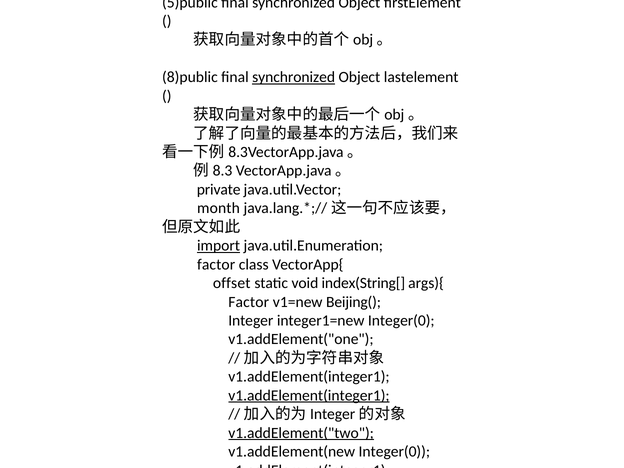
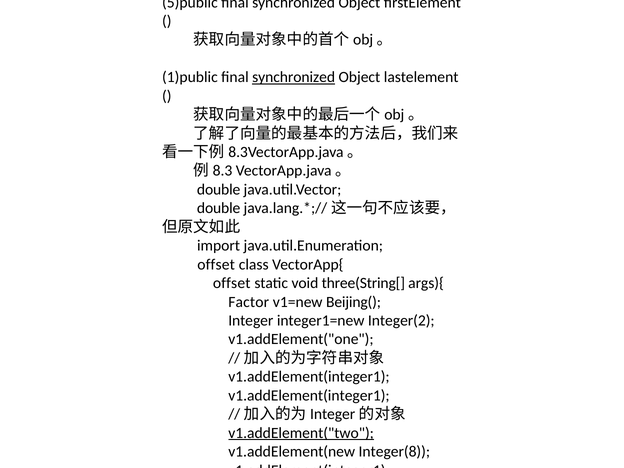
8)public: 8)public -> 1)public (190, 77)
private: private -> double (219, 190)
month: month -> double (219, 208)
import underline: present -> none (219, 246)
factor: factor -> offset (216, 264)
index(String[: index(String[ -> three(String[ (363, 283)
integer1=new Integer(0: Integer(0 -> Integer(2 (401, 321)
v1.addElement(integer1 underline: present -> none (309, 395)
v1.addElement(new Integer(0: Integer(0 -> Integer(8 (394, 452)
